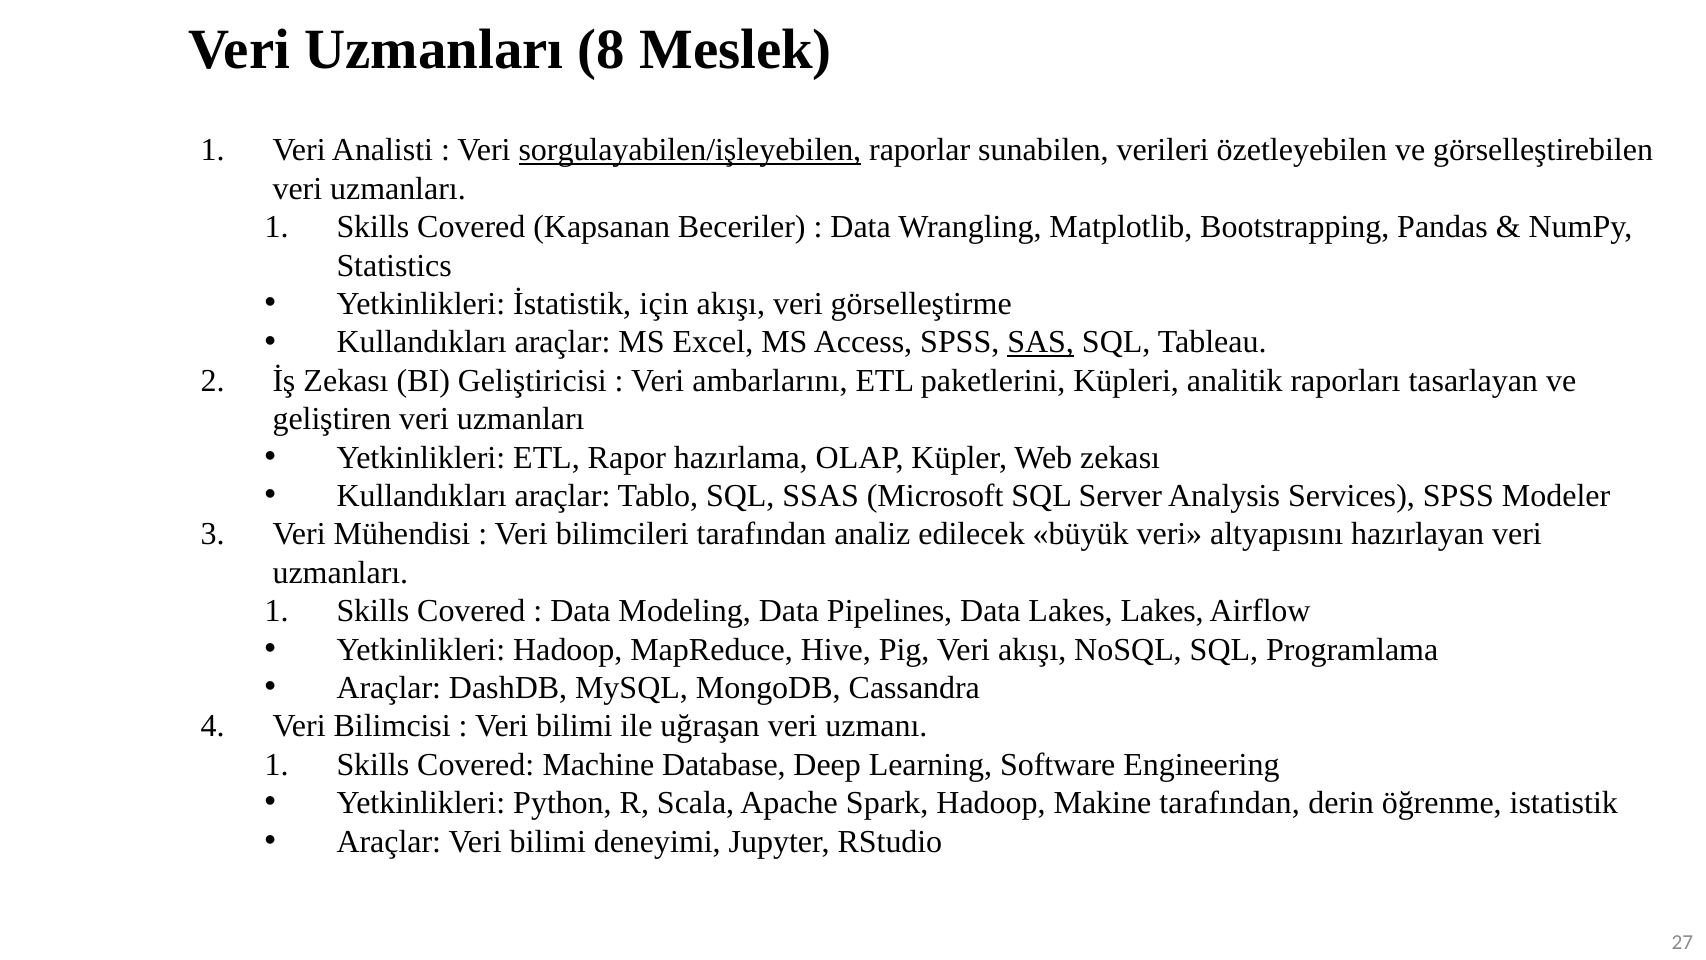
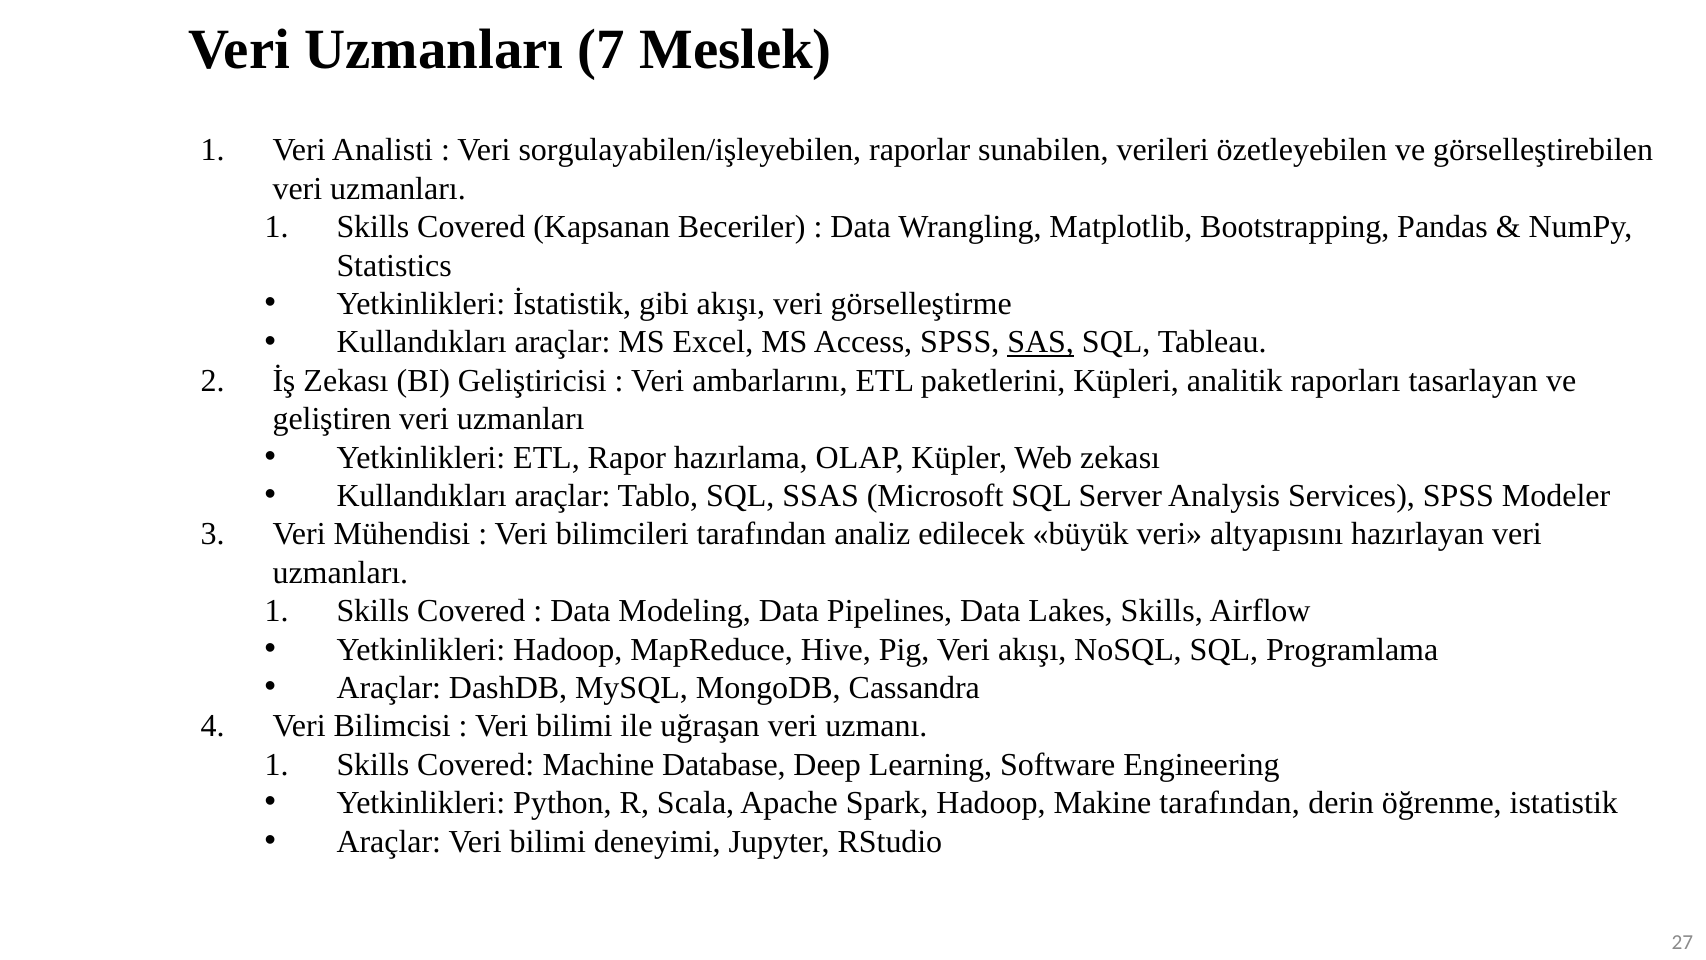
8: 8 -> 7 (602, 49)
sorgulayabilen/işleyebilen underline: present -> none (690, 150)
için: için -> gibi (664, 304)
Lakes Lakes: Lakes -> Skills (1162, 611)
